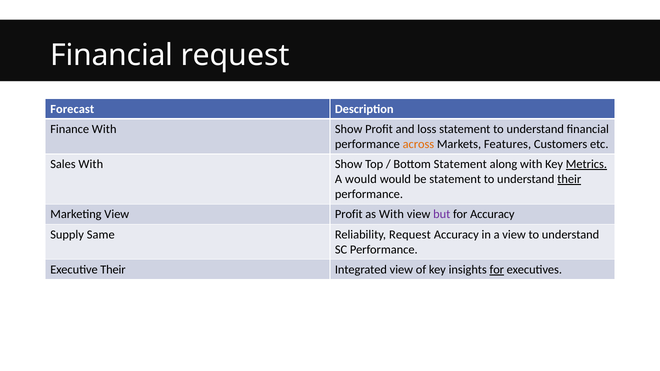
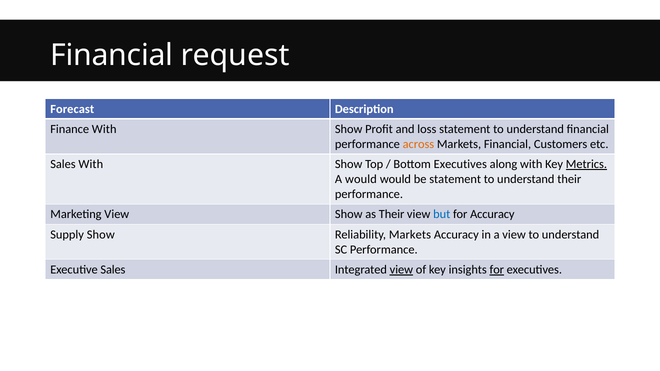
Markets Features: Features -> Financial (508, 144)
Bottom Statement: Statement -> Executives (460, 164)
their underline: present -> none (569, 179)
View Profit: Profit -> Show (349, 215)
as With: With -> Their (392, 215)
but colour: purple -> blue (442, 215)
Supply Same: Same -> Show (101, 235)
Reliability Request: Request -> Markets (410, 235)
Executive Their: Their -> Sales (113, 270)
view underline: none -> present (401, 270)
